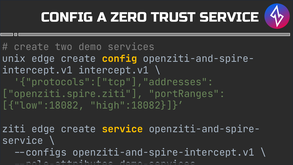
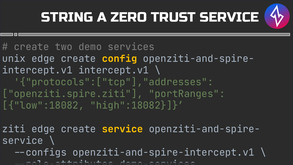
CONFIG: CONFIG -> STRING (67, 17)
